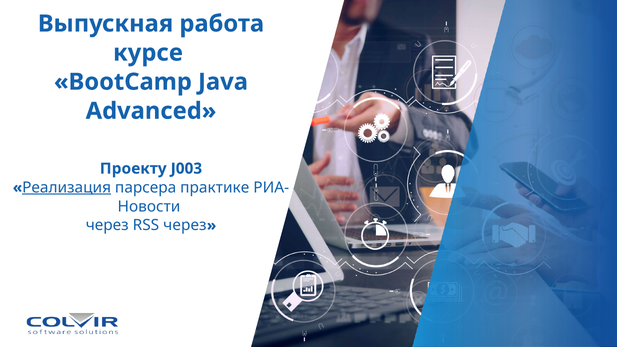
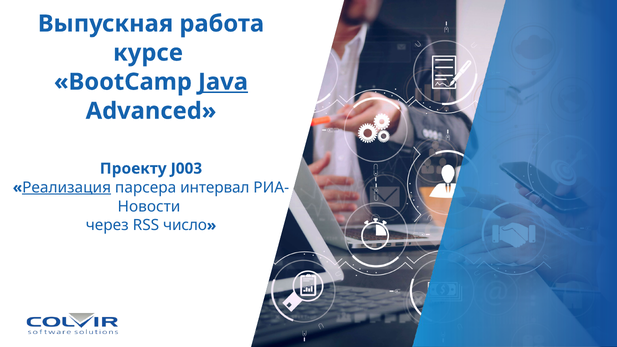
Java underline: none -> present (223, 82)
практике: практике -> интервал (215, 188)
RSS через: через -> число (185, 225)
